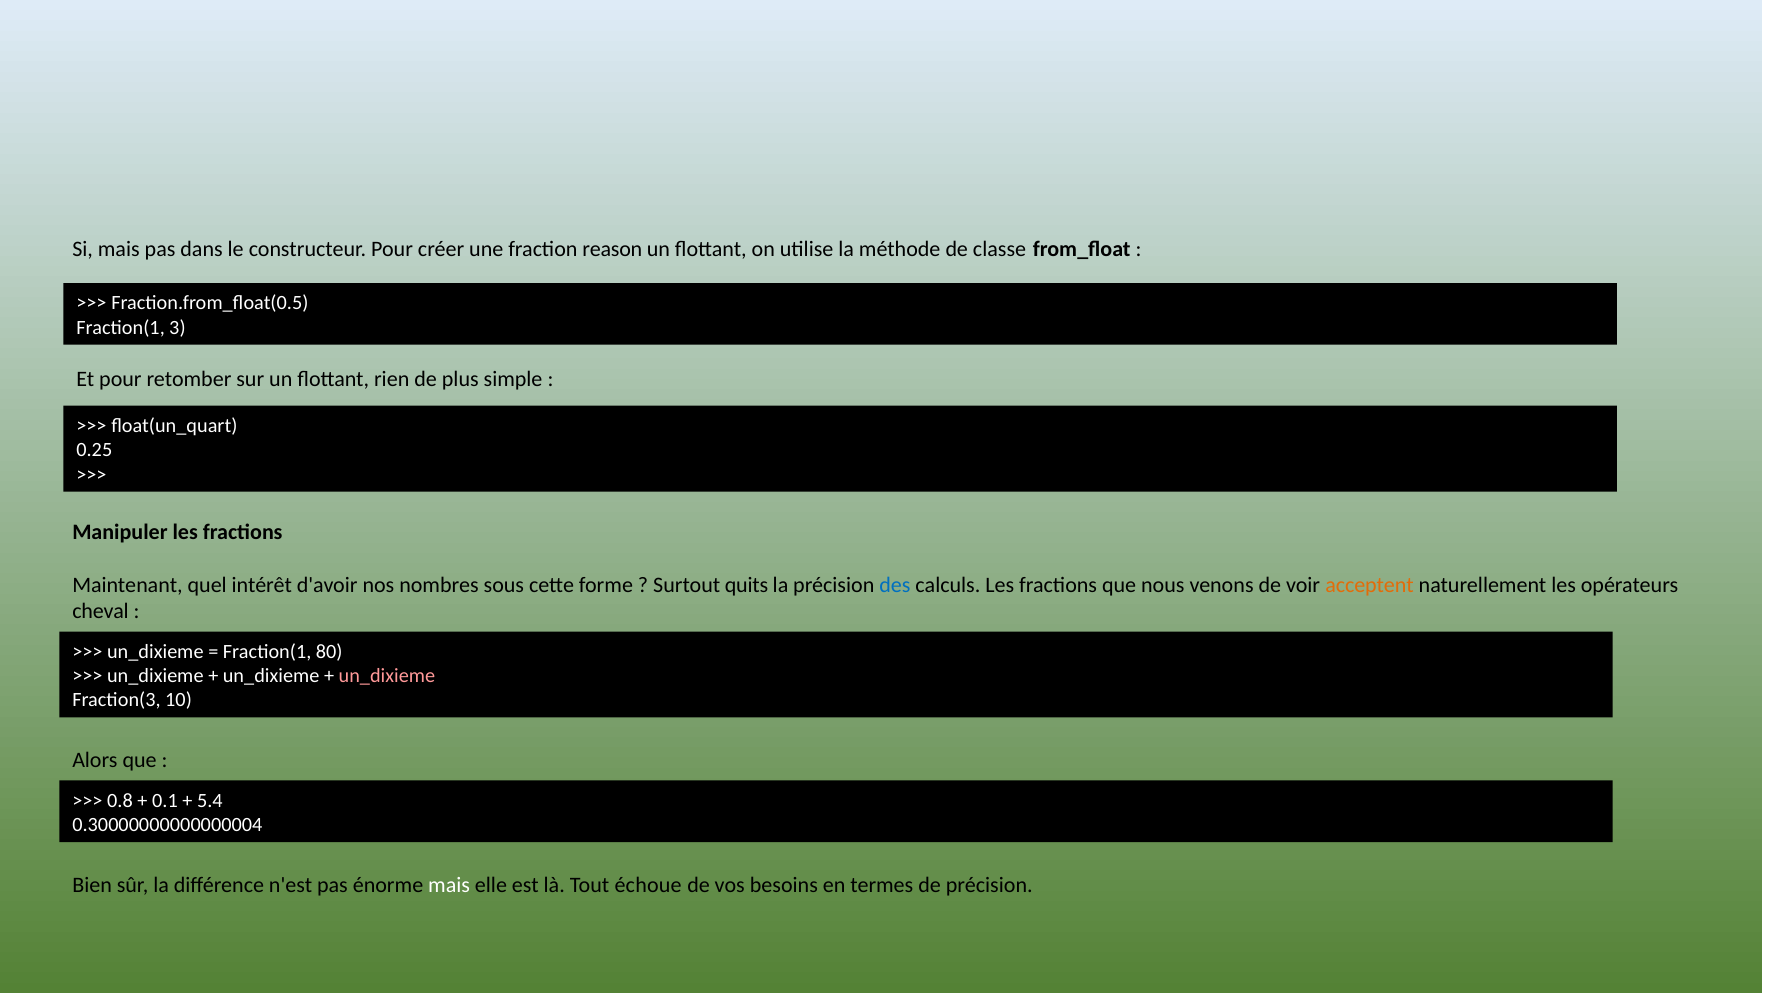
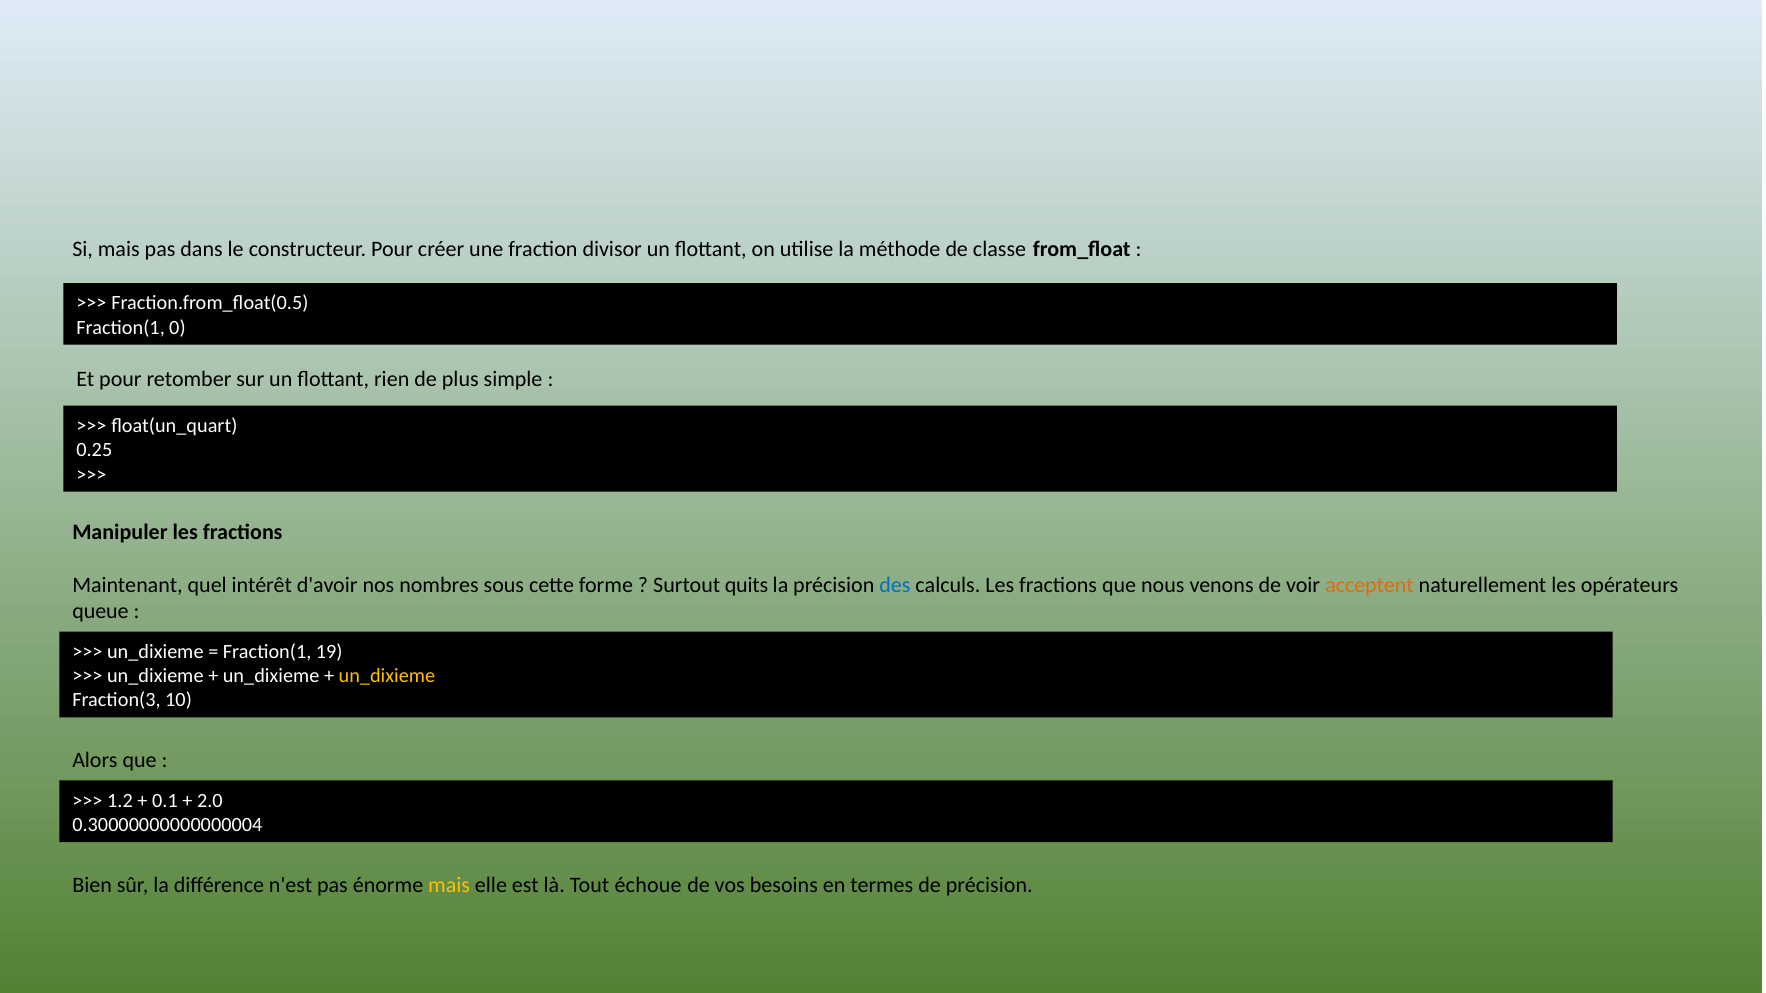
reason: reason -> divisor (612, 249)
3: 3 -> 0 (177, 328)
cheval: cheval -> queue (100, 612)
80: 80 -> 19 (329, 652)
un_dixieme colour: pink -> yellow (387, 676)
0.8: 0.8 -> 1.2 (120, 801)
5.4: 5.4 -> 2.0 (210, 801)
mais colour: white -> yellow (449, 885)
